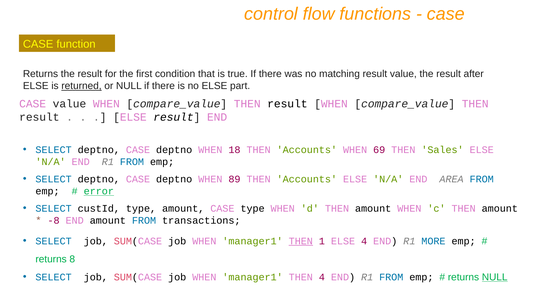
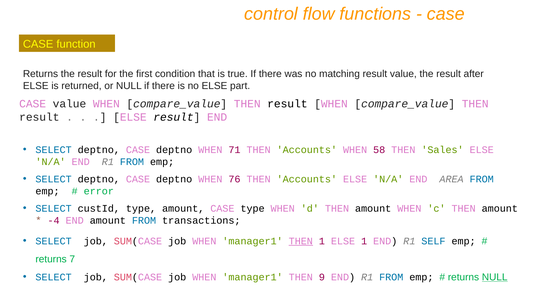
returned underline: present -> none (81, 86)
18: 18 -> 71 (234, 150)
69: 69 -> 58 (379, 150)
89: 89 -> 76 (234, 179)
error underline: present -> none (99, 191)
-8: -8 -> -4 (54, 221)
ELSE 4: 4 -> 1 (364, 241)
MORE: MORE -> SELF (433, 241)
8: 8 -> 7 (72, 260)
THEN 4: 4 -> 9 (322, 278)
